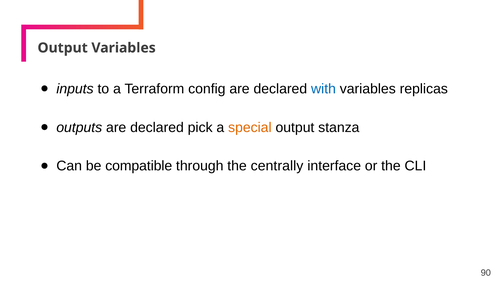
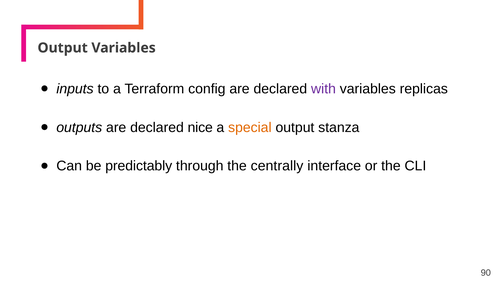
with colour: blue -> purple (323, 89)
pick: pick -> nice (200, 127)
compatible: compatible -> predictably (139, 166)
